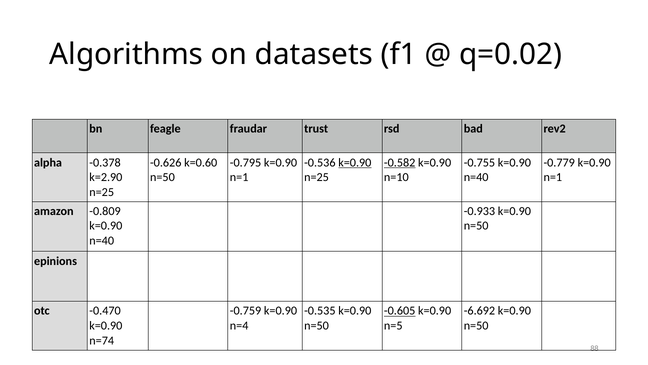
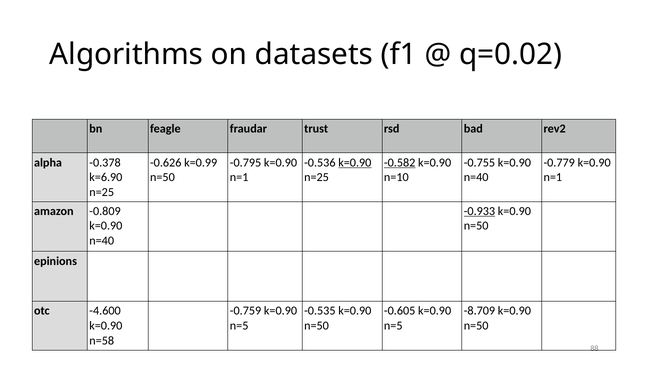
k=0.60: k=0.60 -> k=0.99 (201, 162)
k=2.90: k=2.90 -> k=6.90 (106, 177)
-0.933 underline: none -> present (479, 211)
-0.470: -0.470 -> -4.600 (105, 311)
-0.605 underline: present -> none (400, 311)
-6.692: -6.692 -> -8.709 (479, 311)
n=4: n=4 -> n=5 (239, 325)
n=74: n=74 -> n=58 (102, 340)
